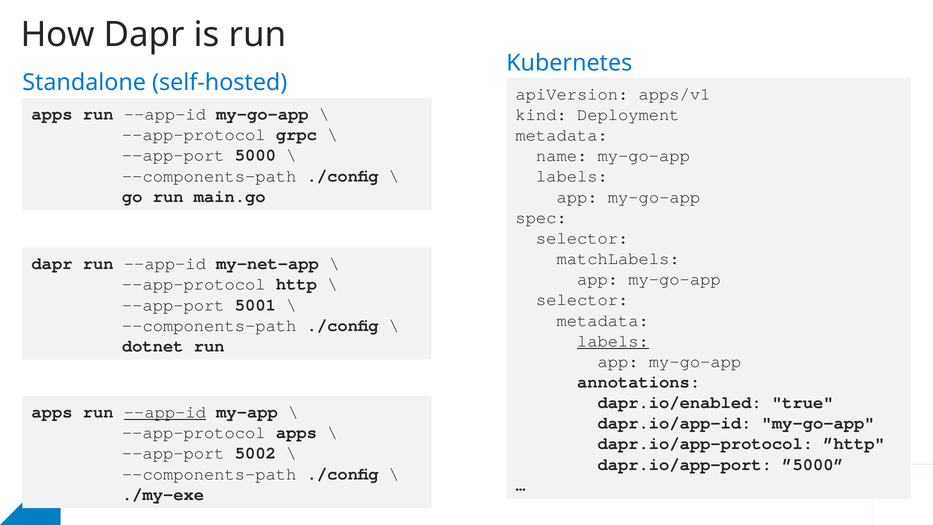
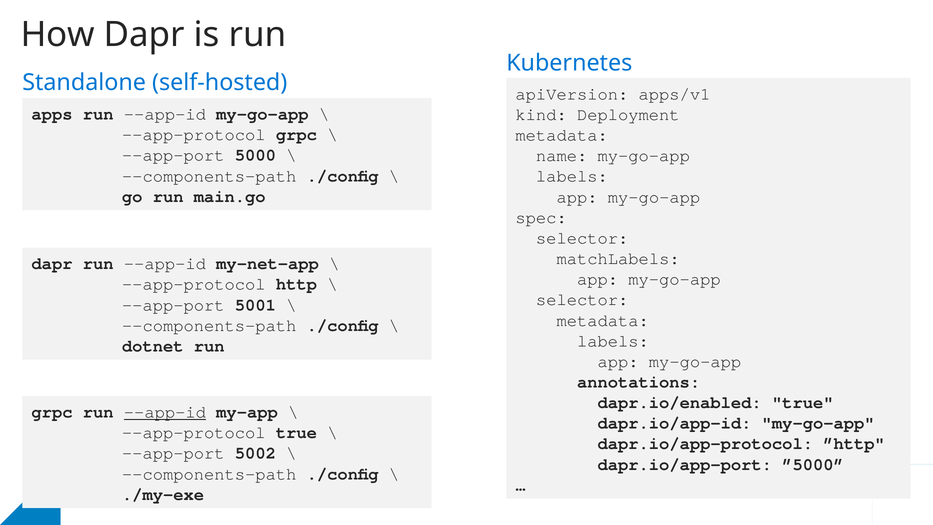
labels underline: present -> none (613, 341)
apps: apps -> grpc (52, 412)
--app-protocol apps: apps -> true (296, 433)
